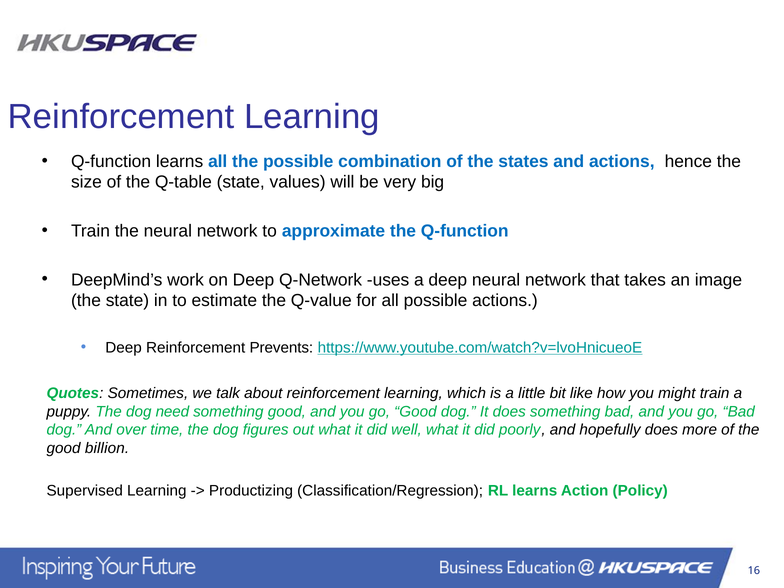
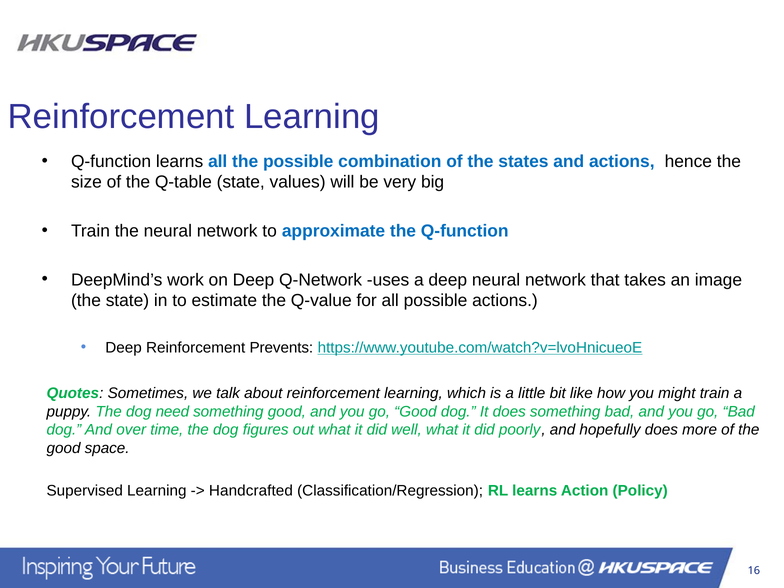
billion: billion -> space (107, 448)
Productizing: Productizing -> Handcrafted (251, 491)
